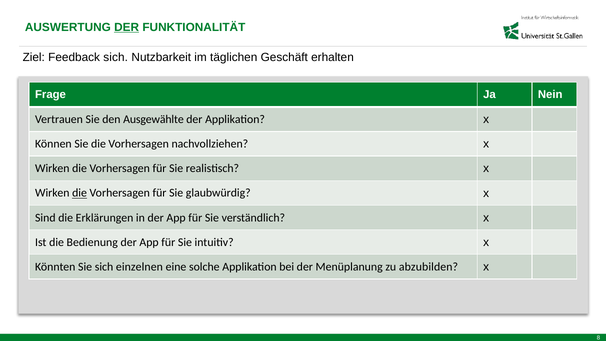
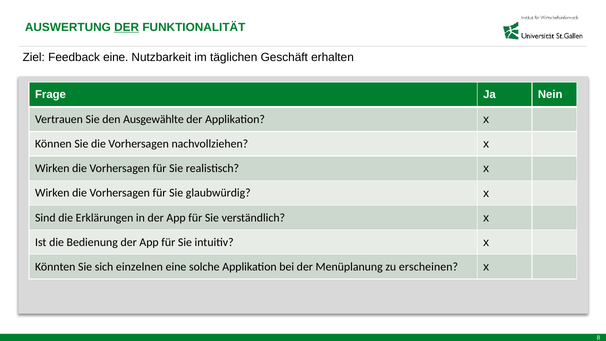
Feedback sich: sich -> eine (116, 57)
die underline: present -> none (80, 193)
abzubilden: abzubilden -> erscheinen (428, 267)
